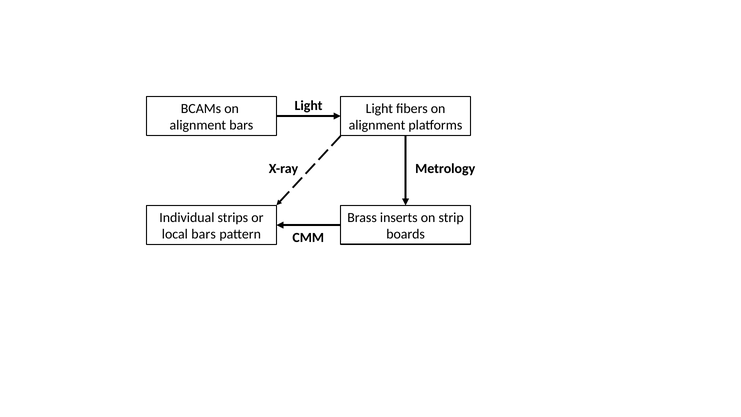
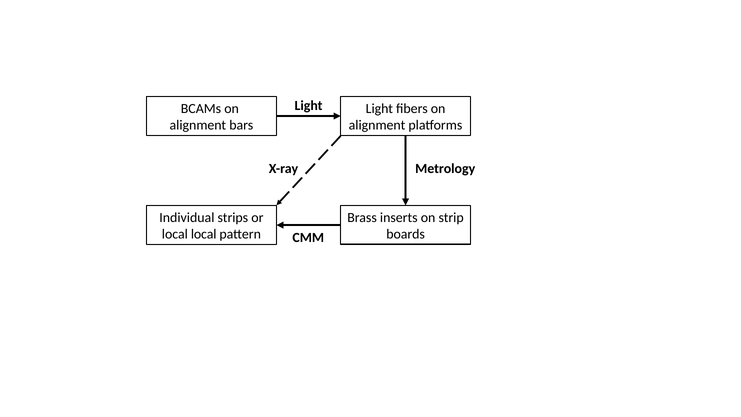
local bars: bars -> local (204, 234)
